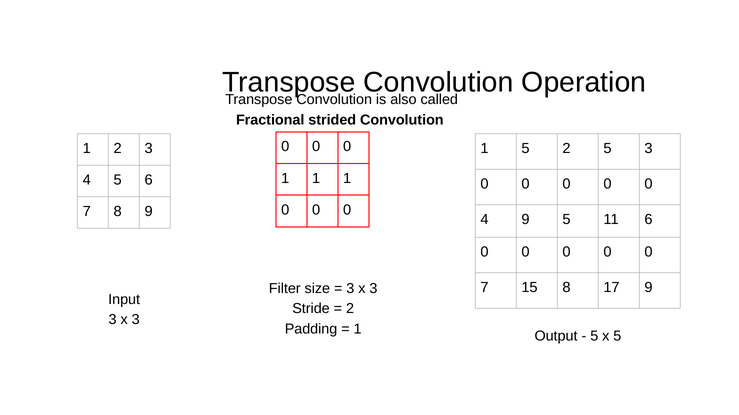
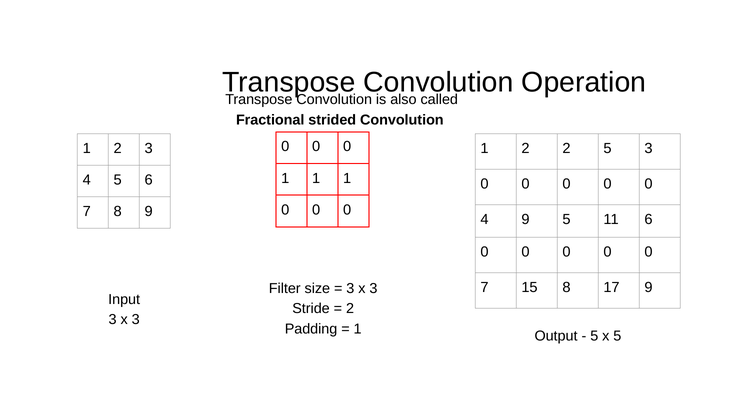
5: 5 -> 2 (525, 149)
